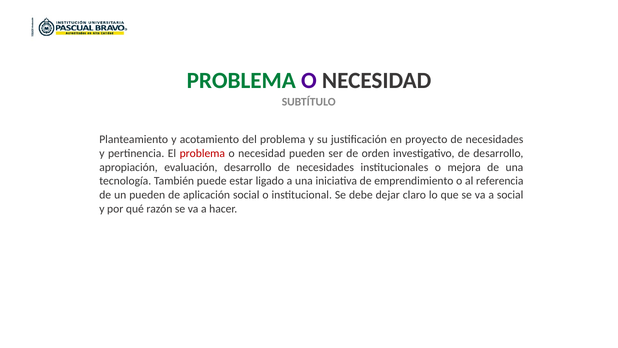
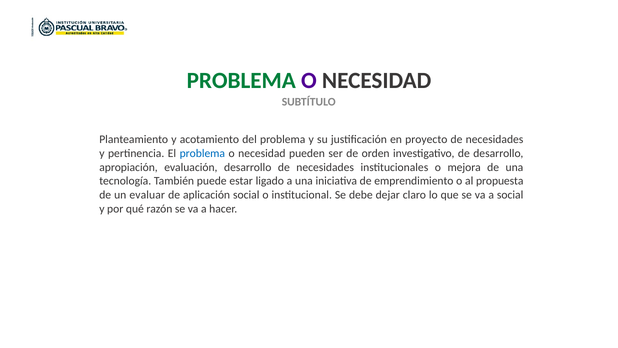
problema colour: red -> blue (202, 153)
referencia: referencia -> propuesta (500, 181)
un pueden: pueden -> evaluar (147, 195)
